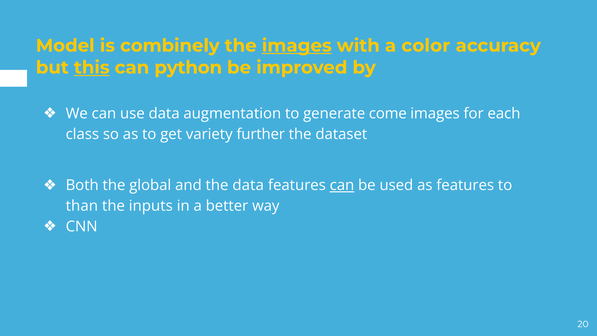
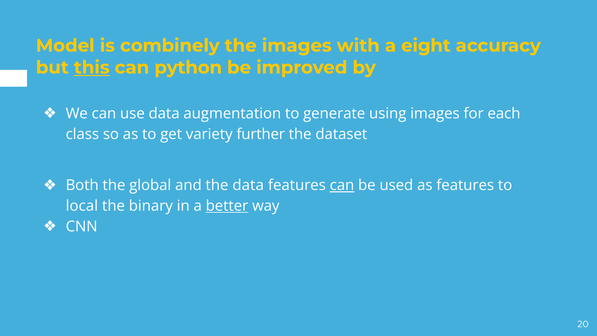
images underline: present -> none (297, 46)
color: color -> eight (426, 46)
come: come -> using (388, 114)
than: than -> local (82, 206)
inputs: inputs -> binary (151, 206)
better underline: none -> present (227, 206)
